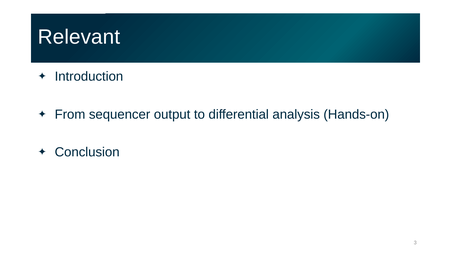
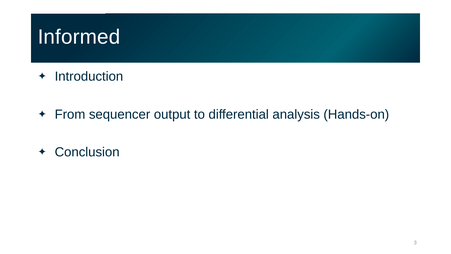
Relevant: Relevant -> Informed (79, 37)
